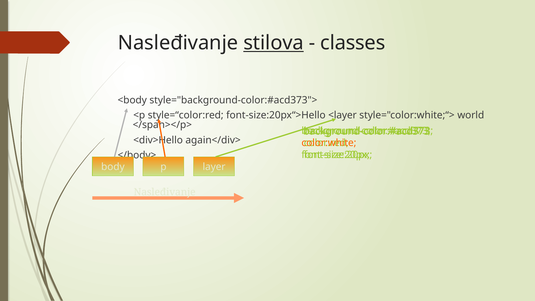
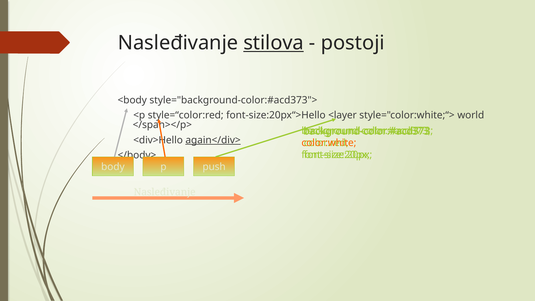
classes: classes -> postoji (353, 43)
again</div> underline: none -> present (213, 140)
layer: layer -> push (214, 167)
